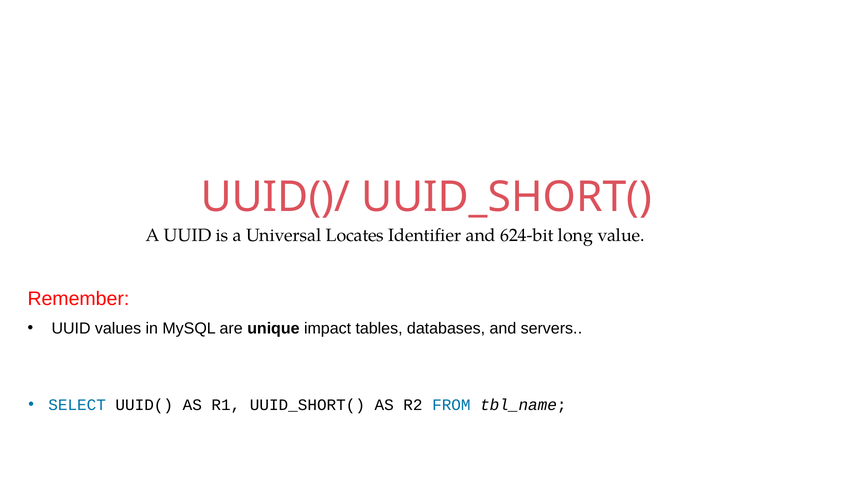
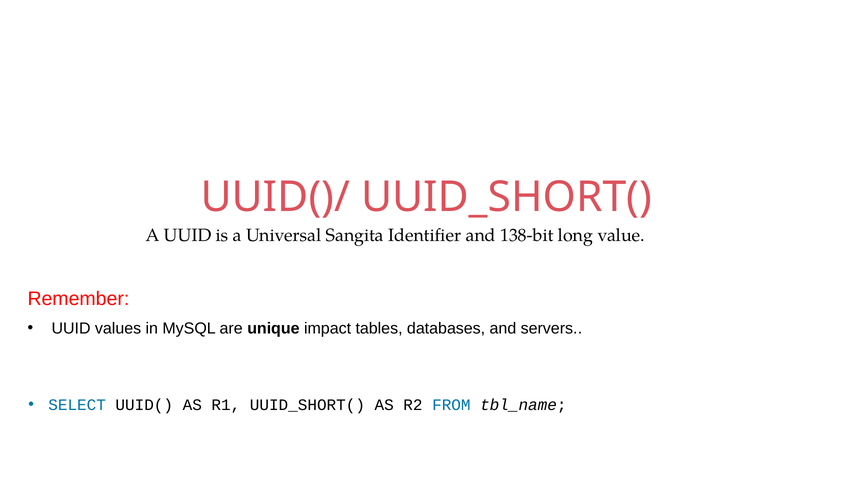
Locates: Locates -> Sangita (355, 235)
624-bit: 624-bit -> 138-bit (527, 235)
